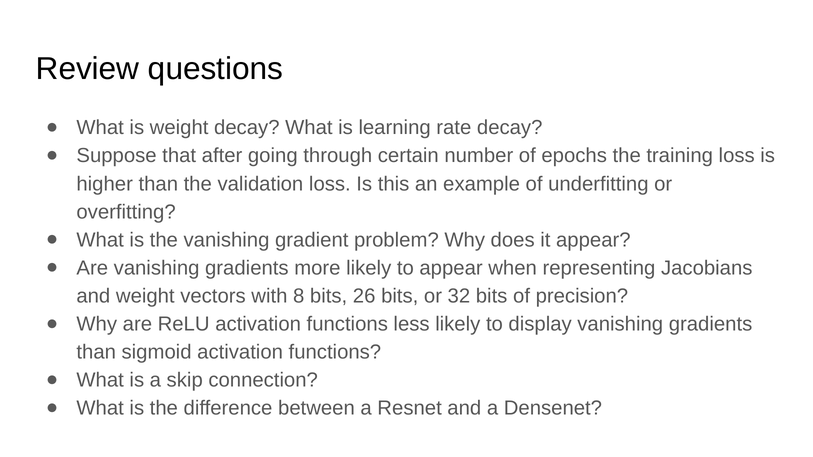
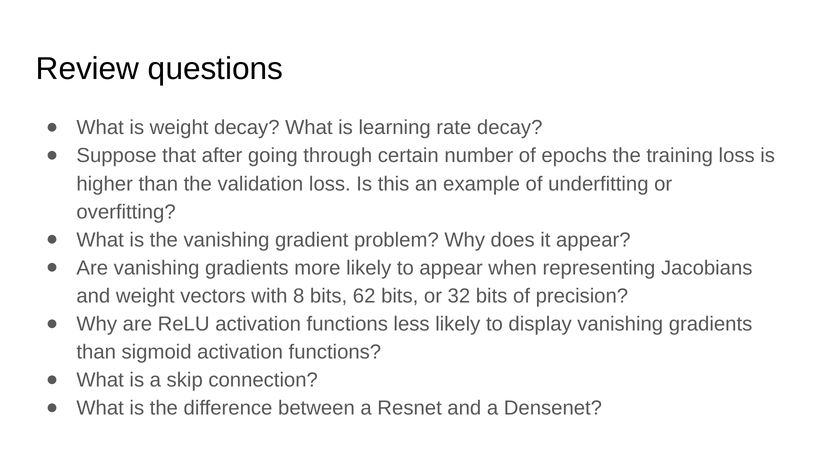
26: 26 -> 62 (364, 296)
